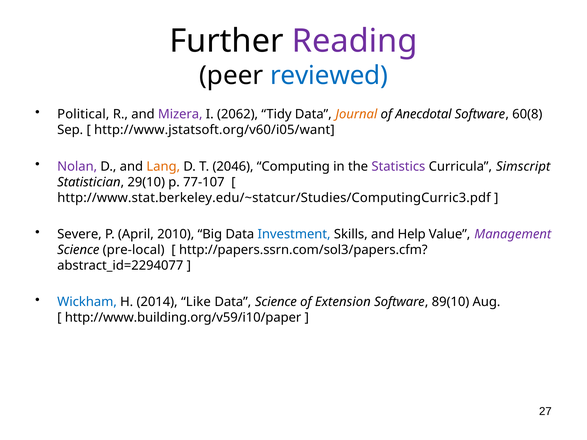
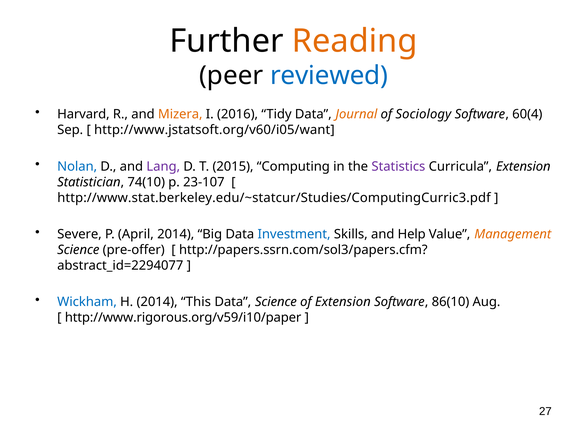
Reading colour: purple -> orange (355, 41)
Political: Political -> Harvard (83, 114)
Mizera colour: purple -> orange (180, 114)
2062: 2062 -> 2016 (238, 114)
Anecdotal: Anecdotal -> Sociology (423, 114)
60(8: 60(8 -> 60(4 (527, 114)
Nolan colour: purple -> blue (77, 167)
Lang colour: orange -> purple (163, 167)
2046: 2046 -> 2015 (233, 167)
Curricula Simscript: Simscript -> Extension (523, 167)
29(10: 29(10 -> 74(10 (146, 182)
77-107: 77-107 -> 23-107 (204, 182)
April 2010: 2010 -> 2014 (176, 234)
Management colour: purple -> orange (513, 234)
pre-local: pre-local -> pre-offer (134, 250)
Like: Like -> This (196, 302)
89(10: 89(10 -> 86(10 (450, 302)
http://www.building.org/v59/i10/paper: http://www.building.org/v59/i10/paper -> http://www.rigorous.org/v59/i10/paper (183, 318)
